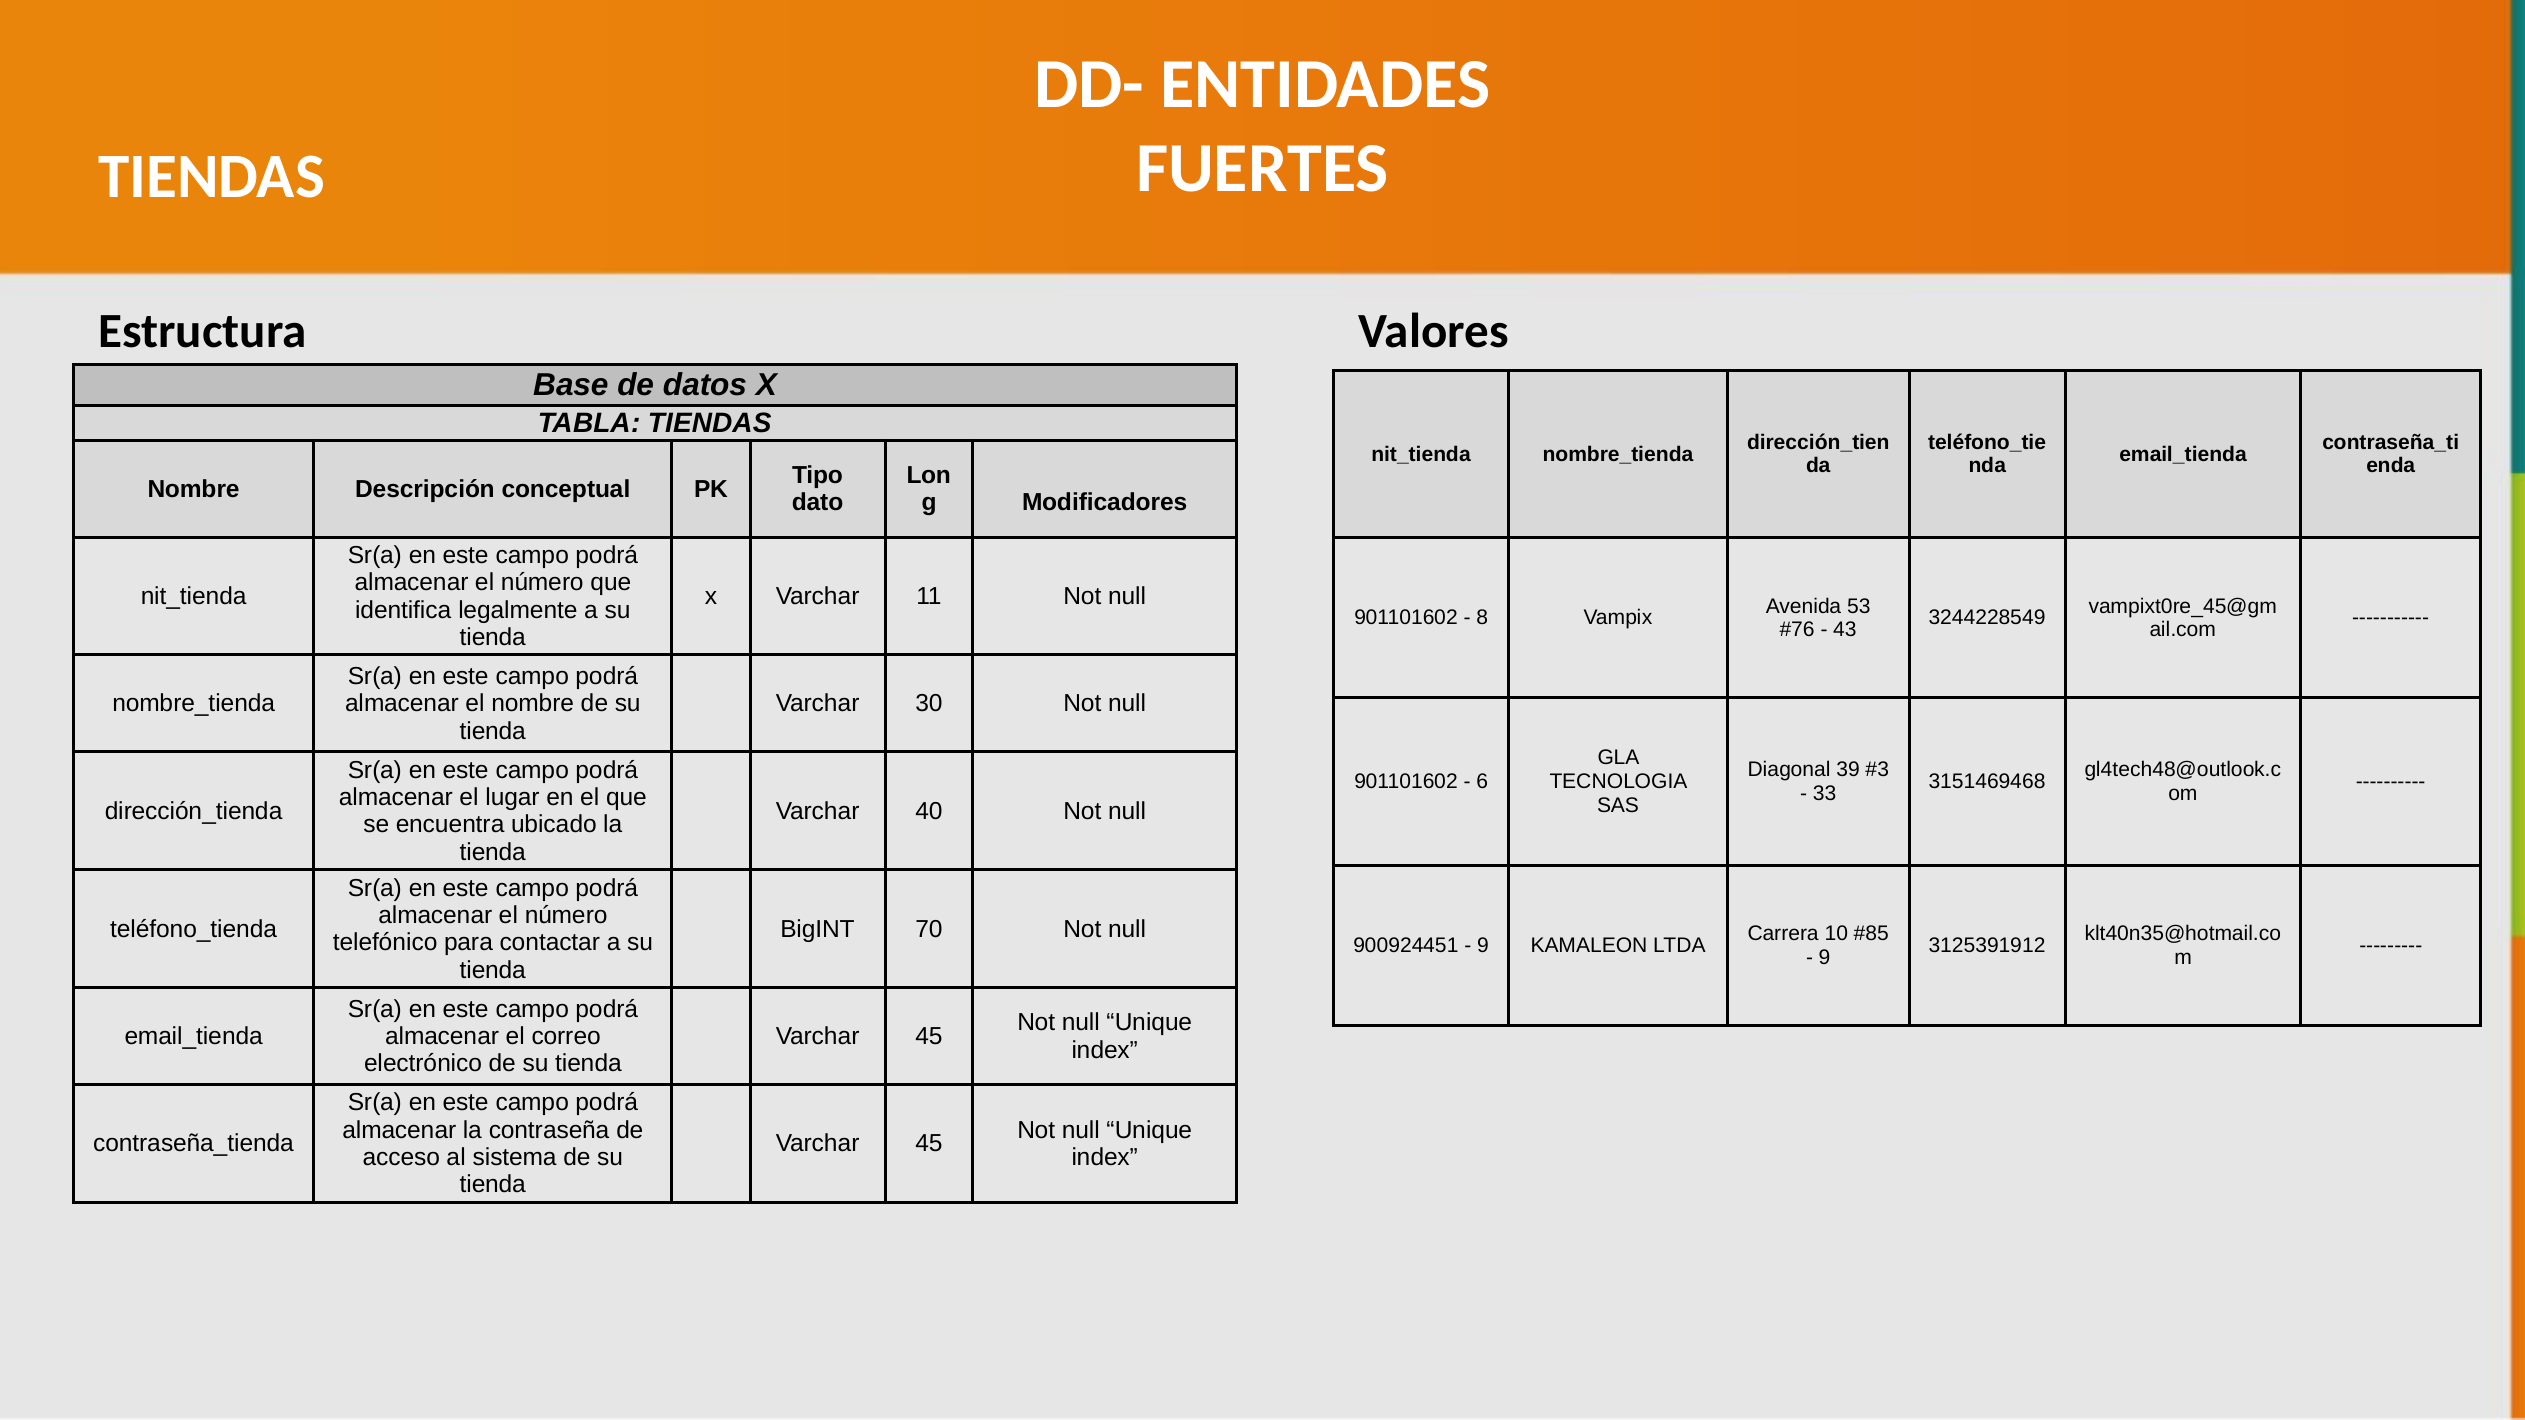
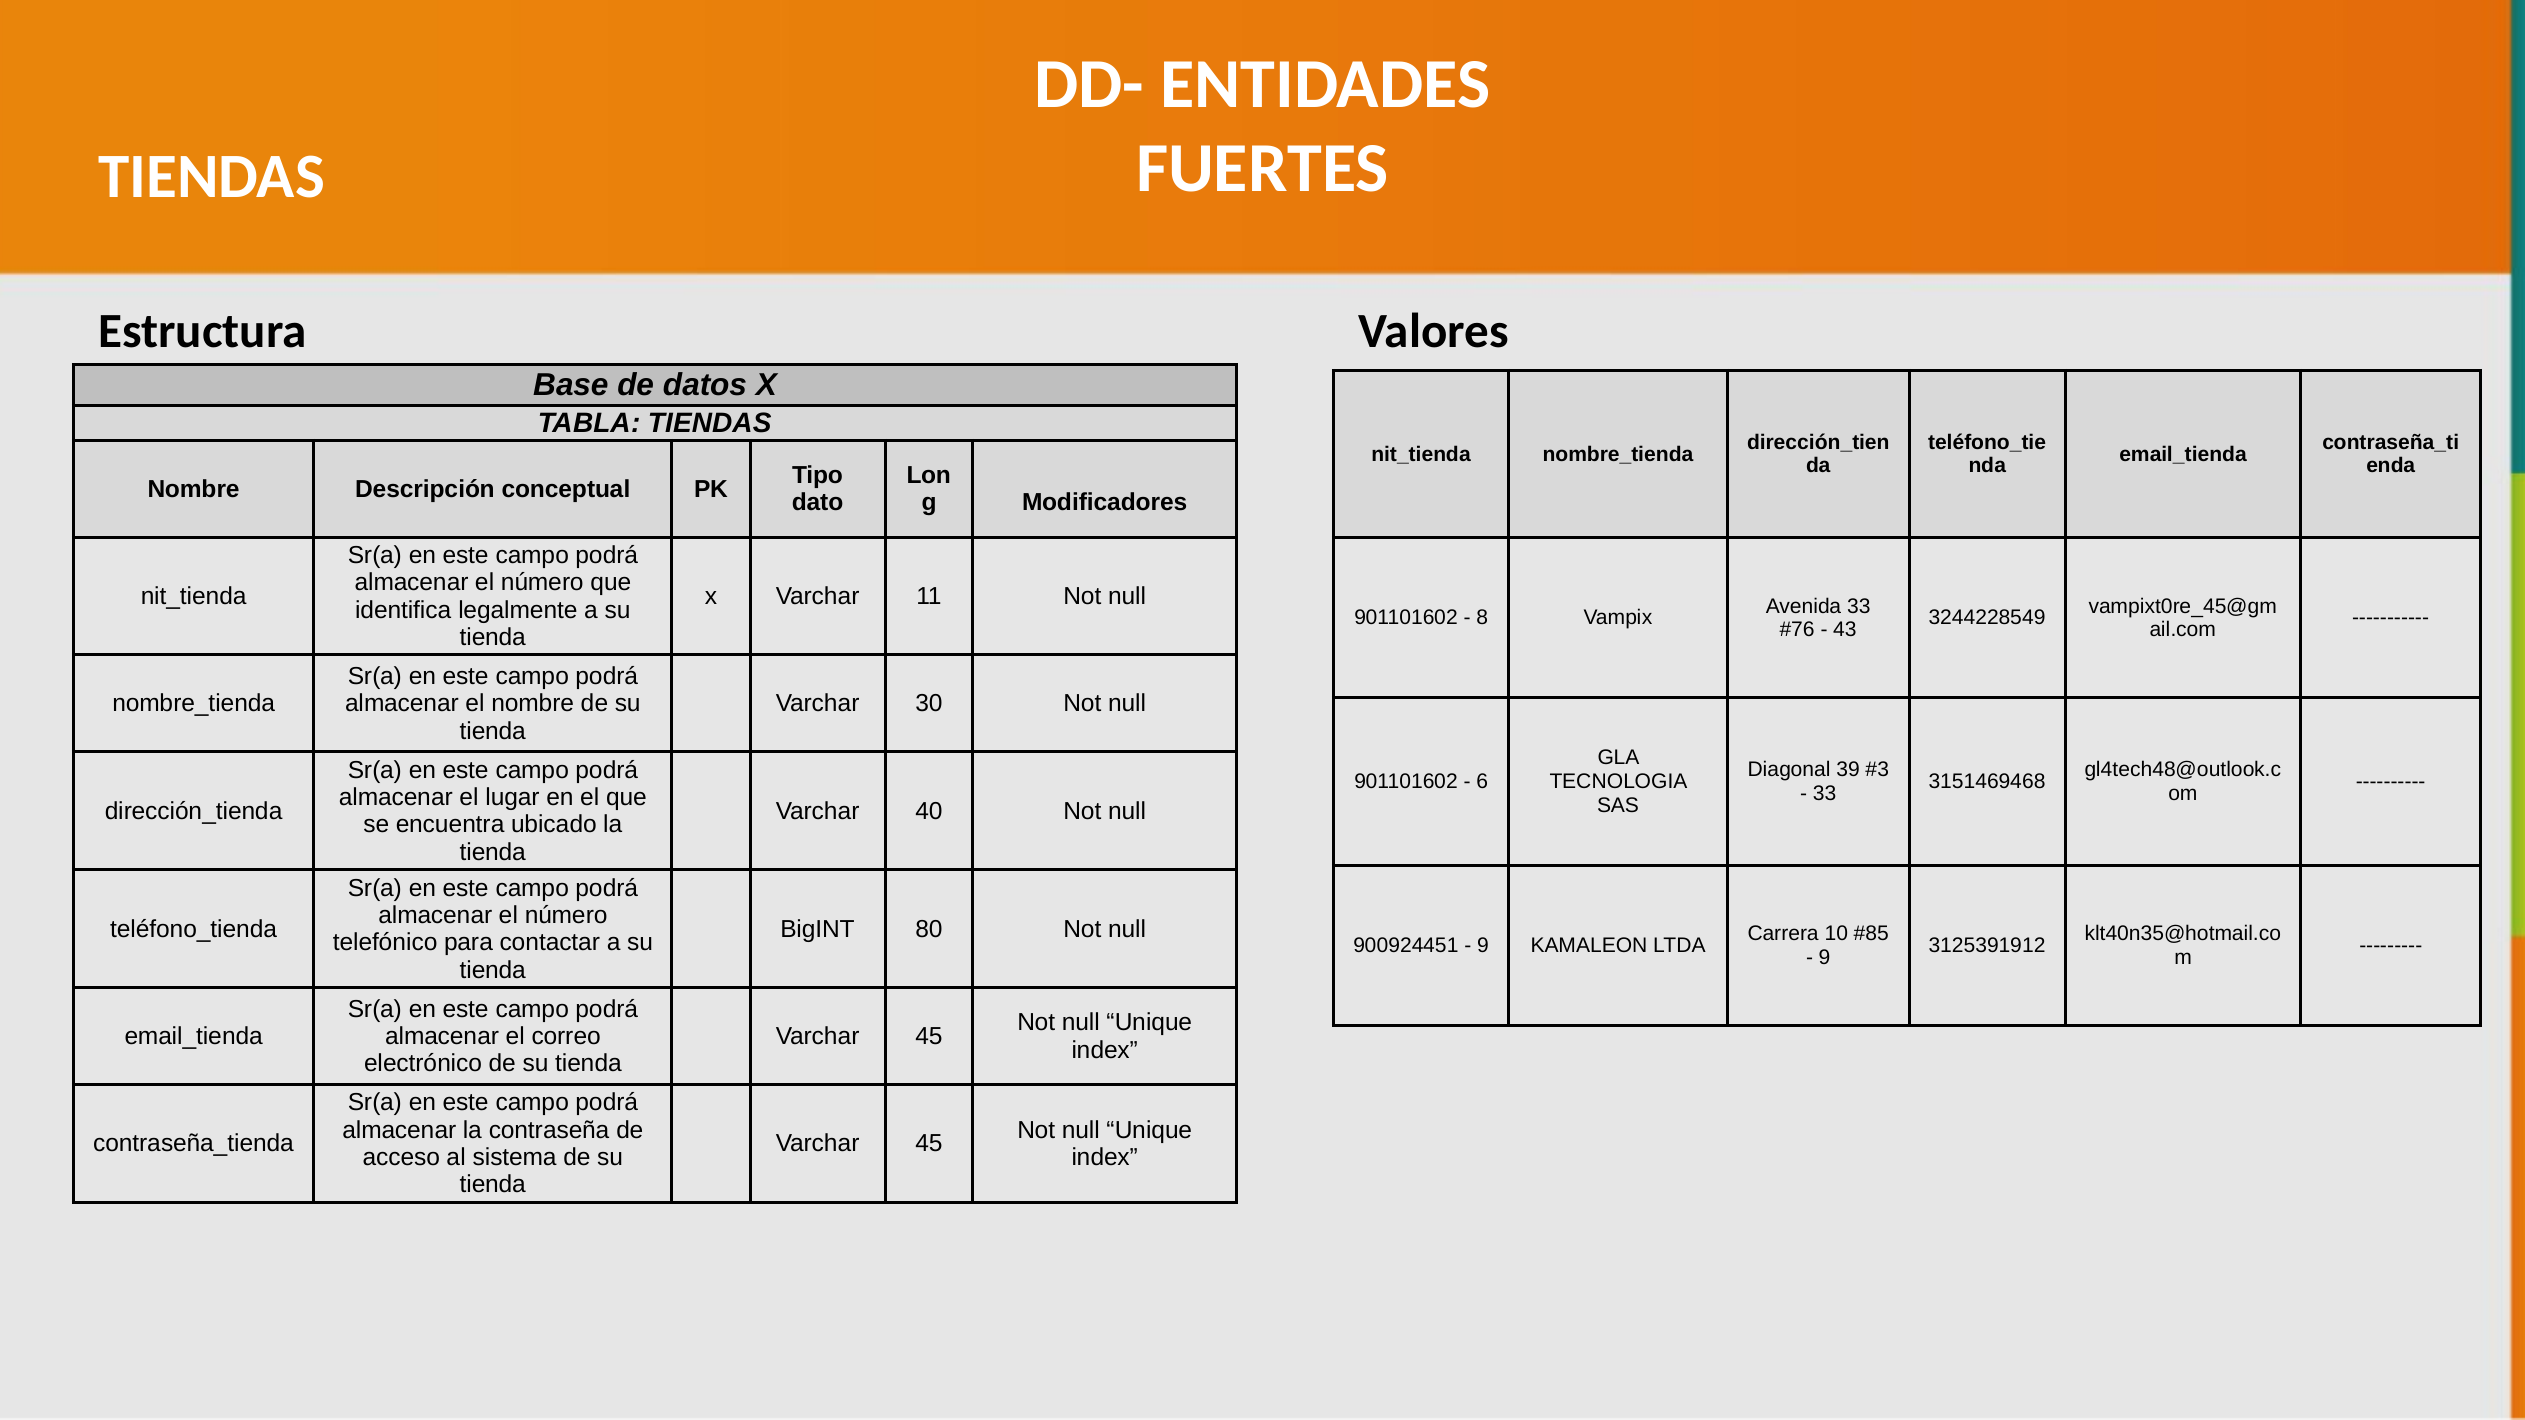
Avenida 53: 53 -> 33 (1859, 606)
70: 70 -> 80 (929, 929)
